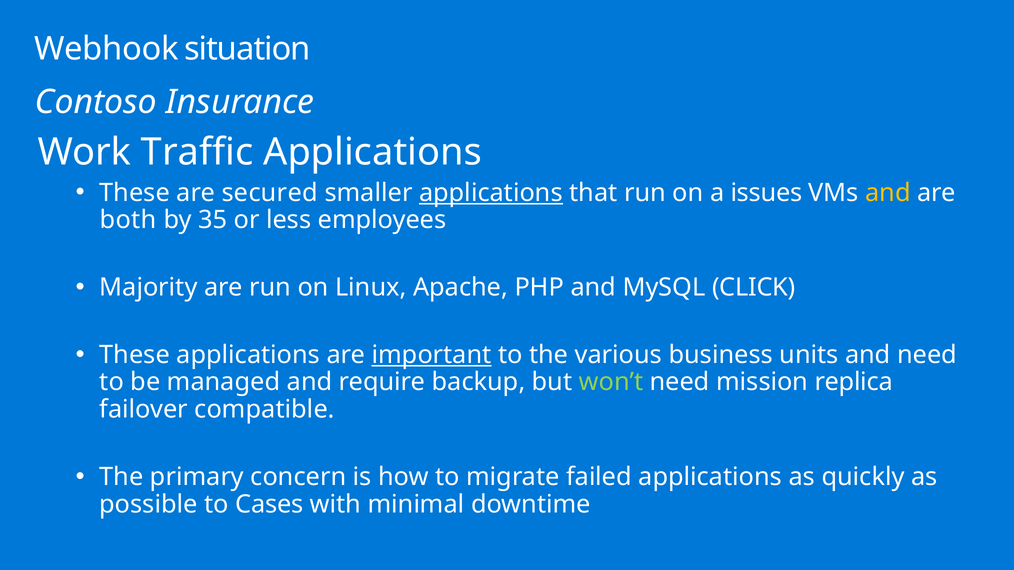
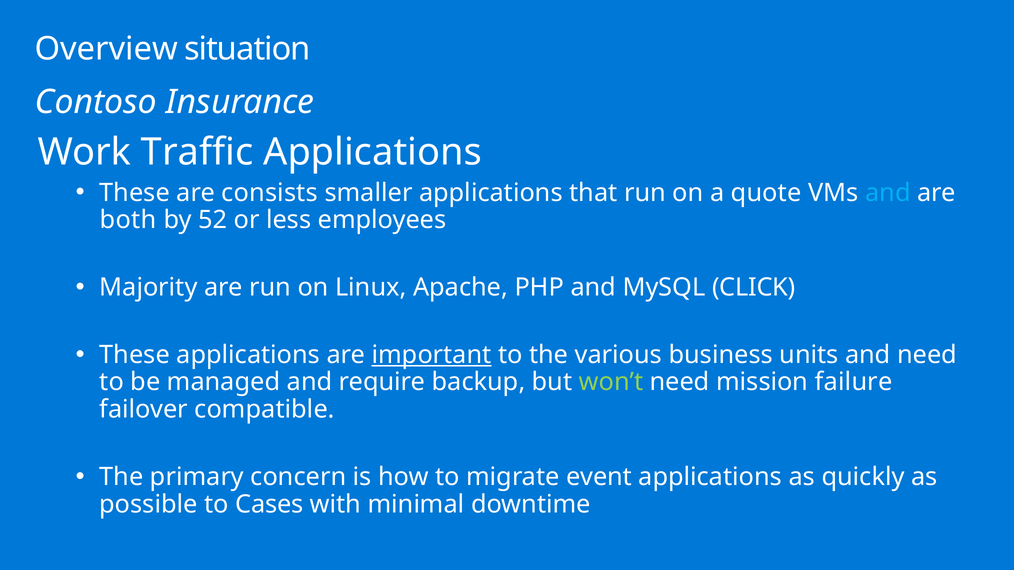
Webhook: Webhook -> Overview (106, 49)
secured: secured -> consists (270, 193)
applications underline: present -> none (491, 193)
issues: issues -> quote (766, 193)
and colour: yellow -> light blue (888, 193)
35: 35 -> 52 (213, 220)
replica: replica -> failure (854, 382)
failed: failed -> event (599, 477)
